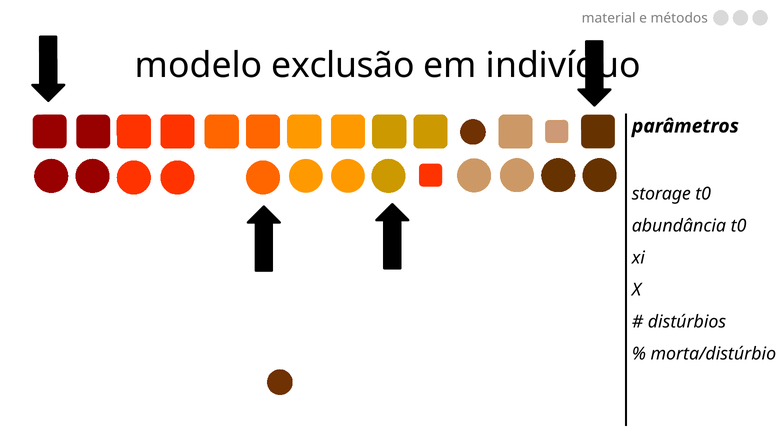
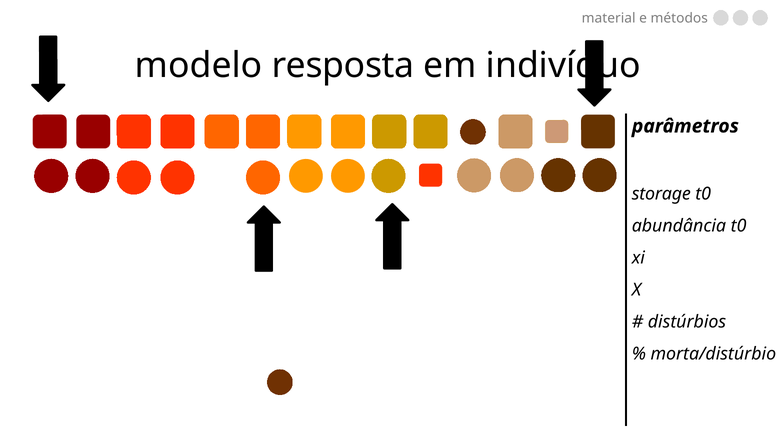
exclusão: exclusão -> resposta (343, 65)
